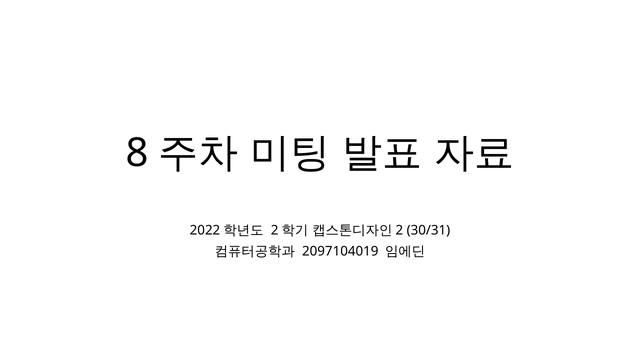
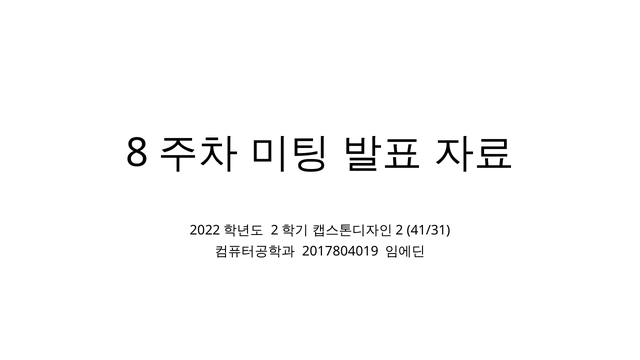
30/31: 30/31 -> 41/31 (428, 230)
2097104019: 2097104019 -> 2017804019 (340, 251)
